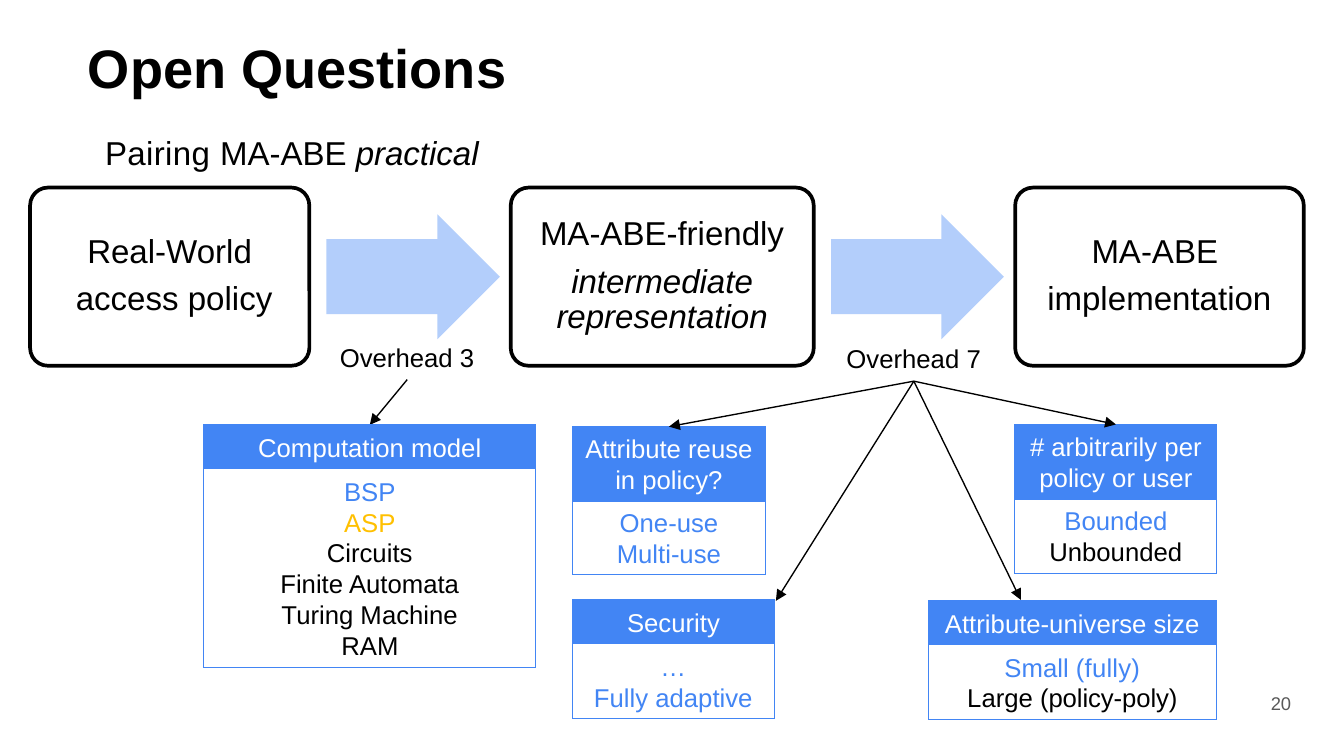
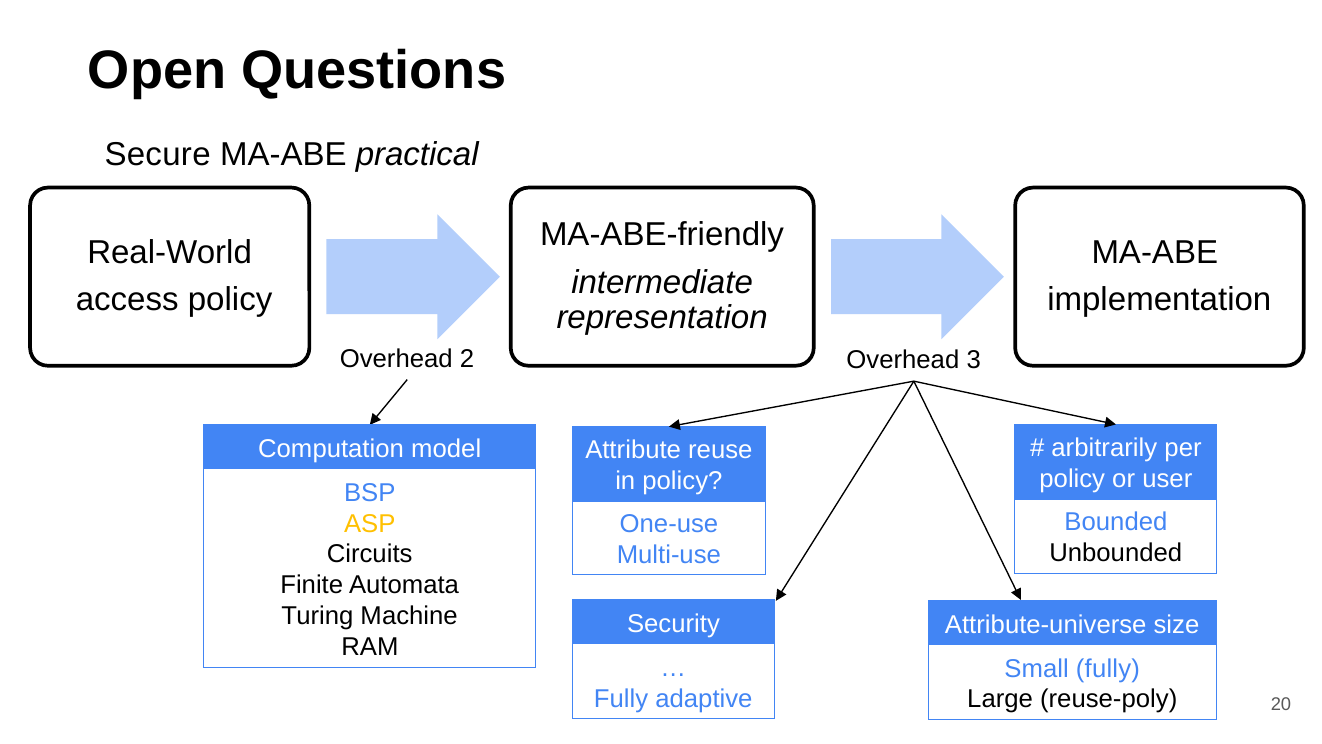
Pairing: Pairing -> Secure (158, 155)
3: 3 -> 2 (467, 359)
7: 7 -> 3 (974, 360)
policy-poly: policy-poly -> reuse-poly (1109, 699)
